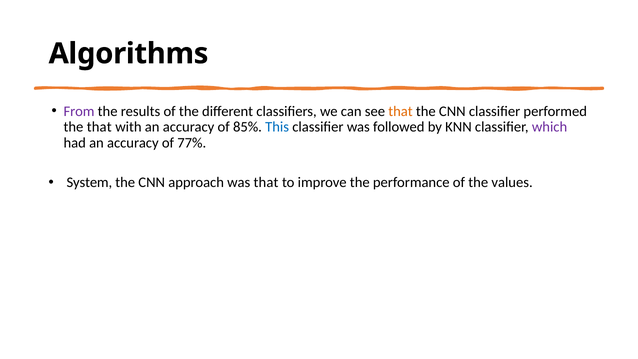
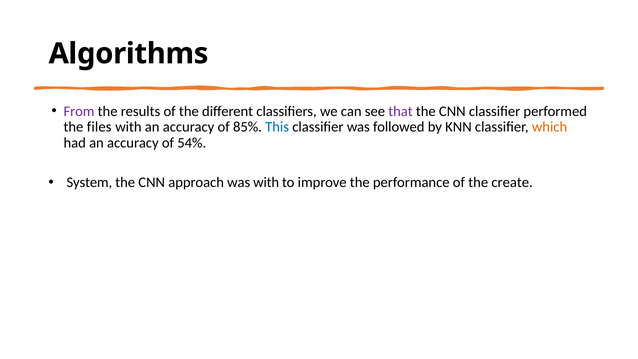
that colour: orange -> purple (400, 111)
the that: that -> files (99, 127)
which colour: purple -> orange (550, 127)
77%: 77% -> 54% (192, 143)
was that: that -> with (266, 182)
values: values -> create (512, 182)
